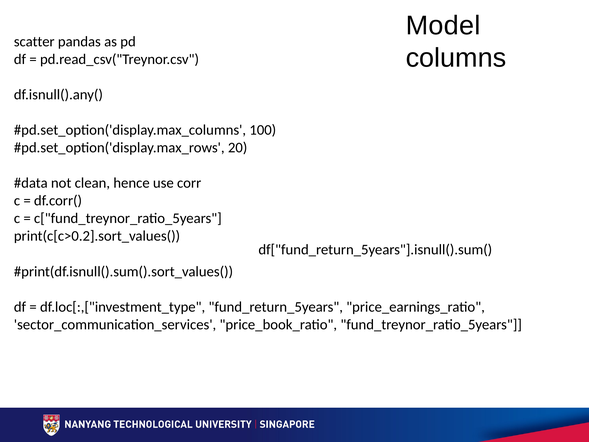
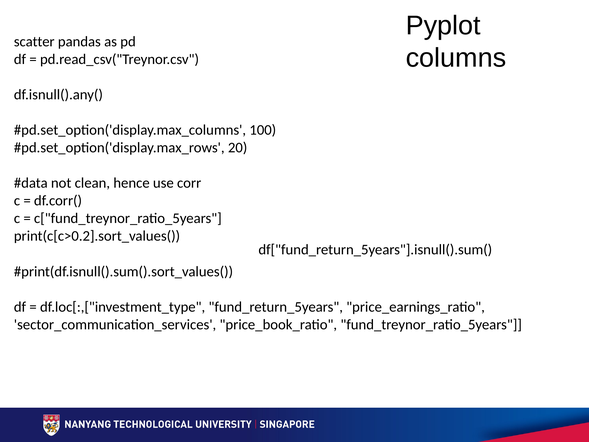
Model: Model -> Pyplot (443, 25)
